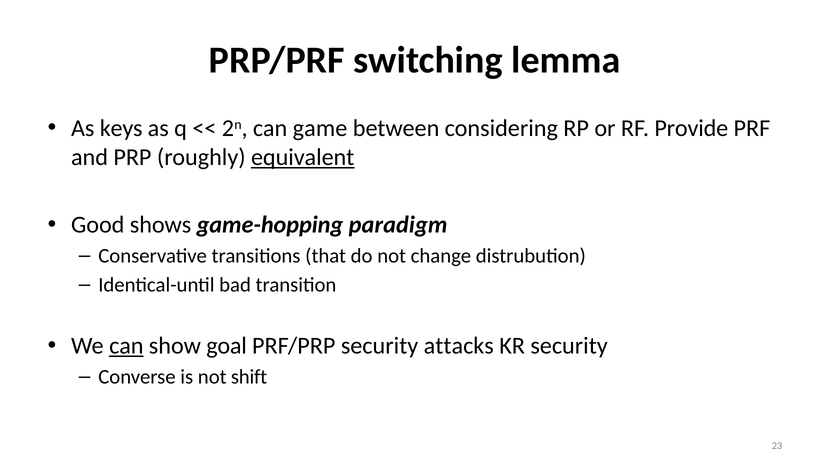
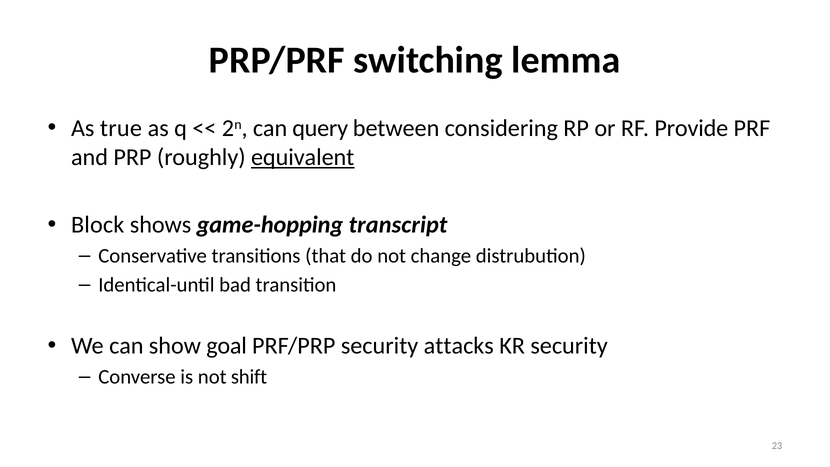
keys: keys -> true (121, 128)
game: game -> query (320, 128)
Good: Good -> Block (98, 225)
paradigm: paradigm -> transcript (398, 225)
can underline: present -> none (126, 346)
